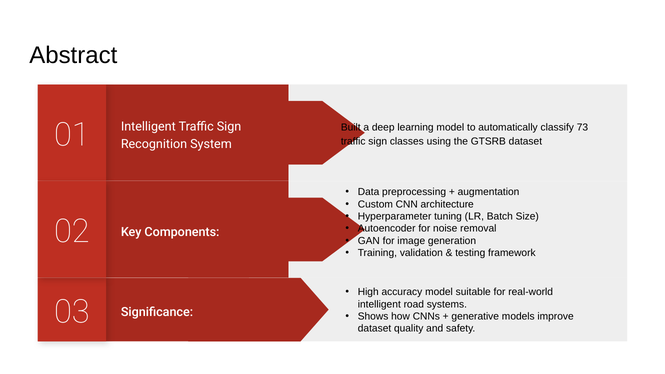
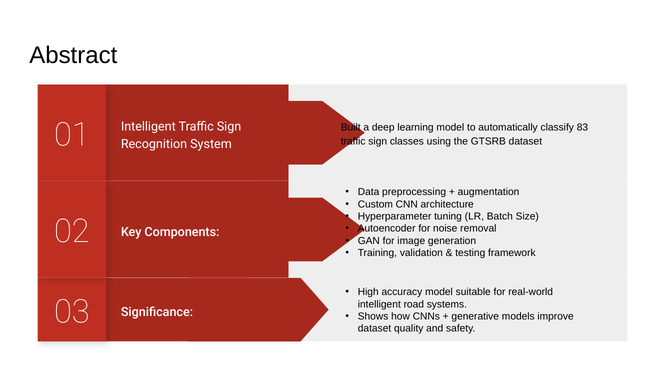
73: 73 -> 83 (582, 127)
